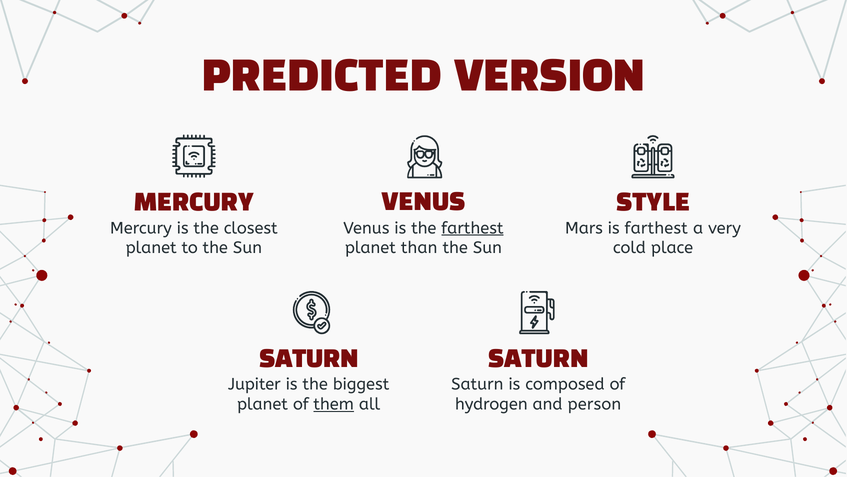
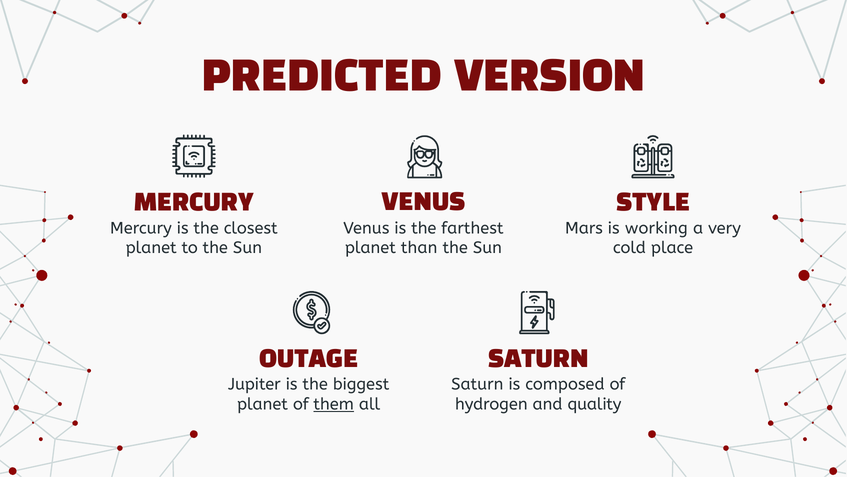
farthest underline: present -> none (473, 228)
is farthest: farthest -> working (656, 228)
SATURN: SATURN -> OUTAGE (309, 359)
person: person -> quality (595, 404)
